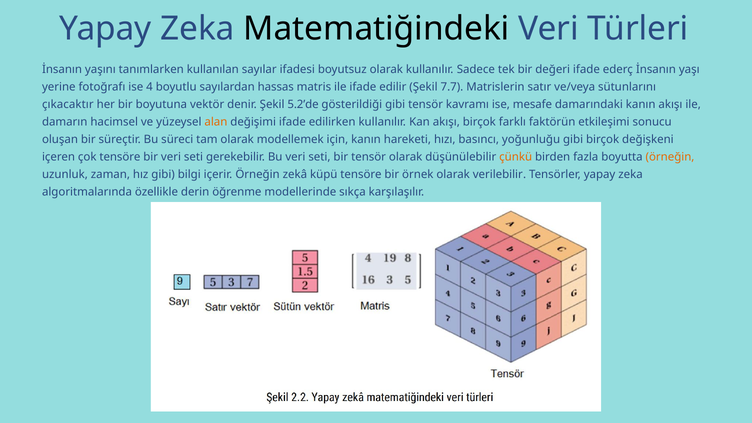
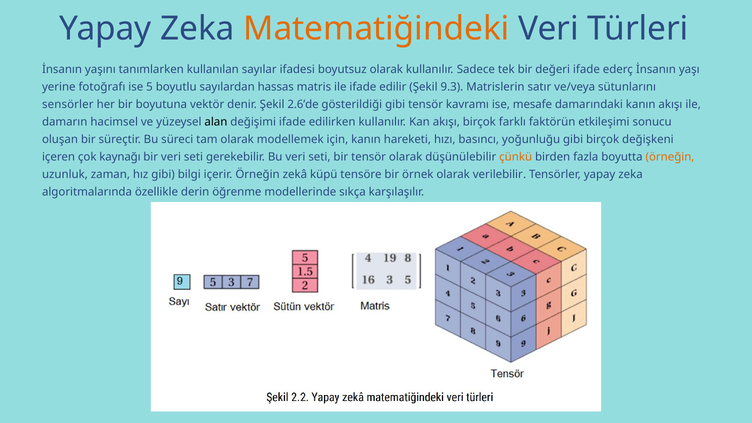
Matematiğindeki colour: black -> orange (376, 29)
4: 4 -> 5 (150, 87)
7.7: 7.7 -> 9.3 (452, 87)
çıkacaktır: çıkacaktır -> sensörler (68, 104)
5.2’de: 5.2’de -> 2.6’de (303, 104)
alan colour: orange -> black (216, 122)
çok tensöre: tensöre -> kaynağı (120, 157)
